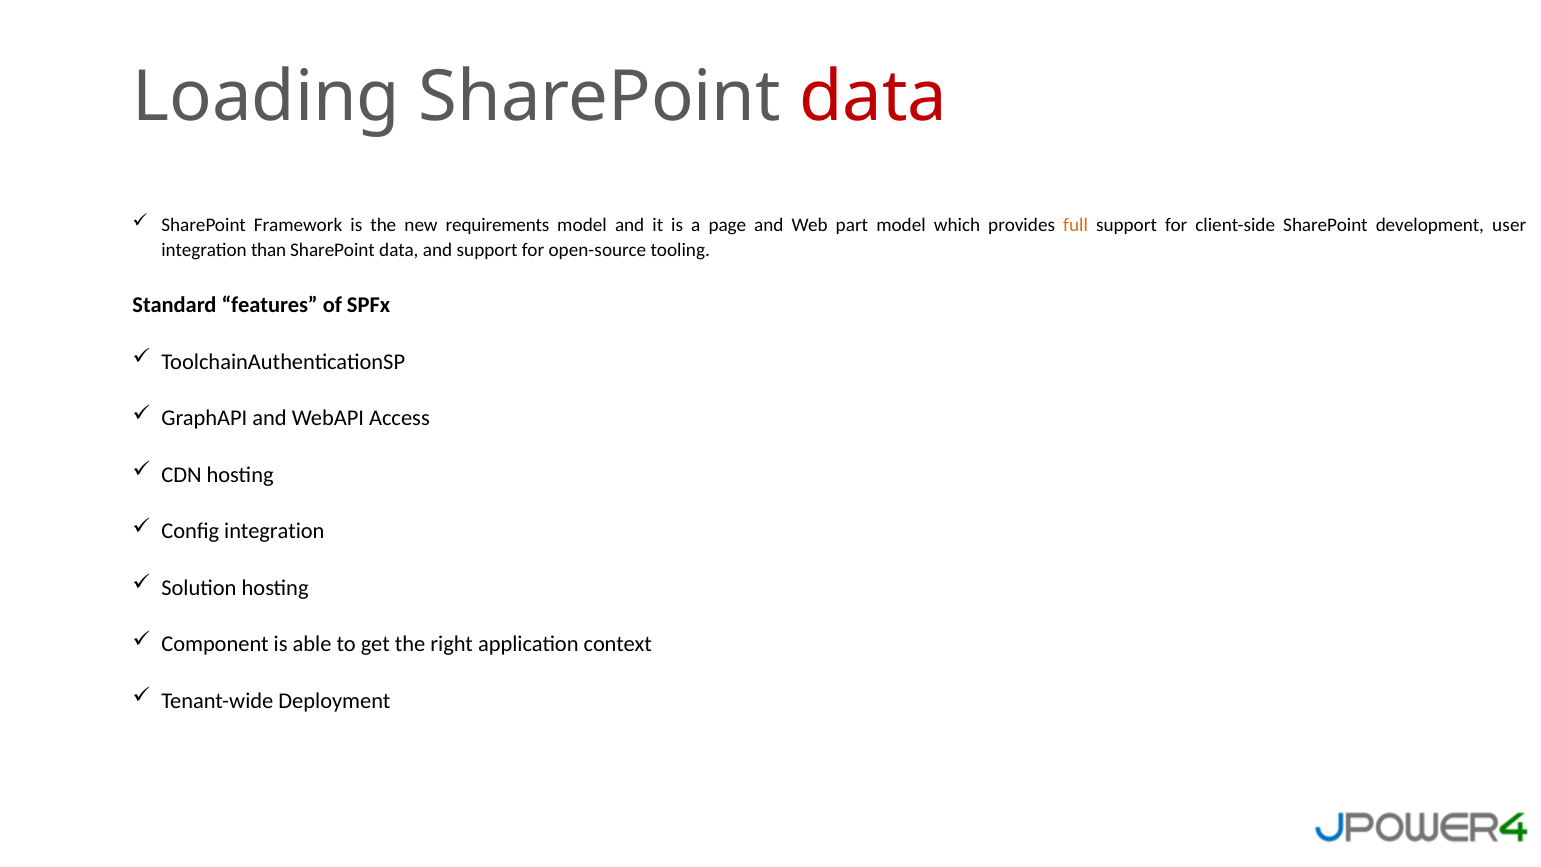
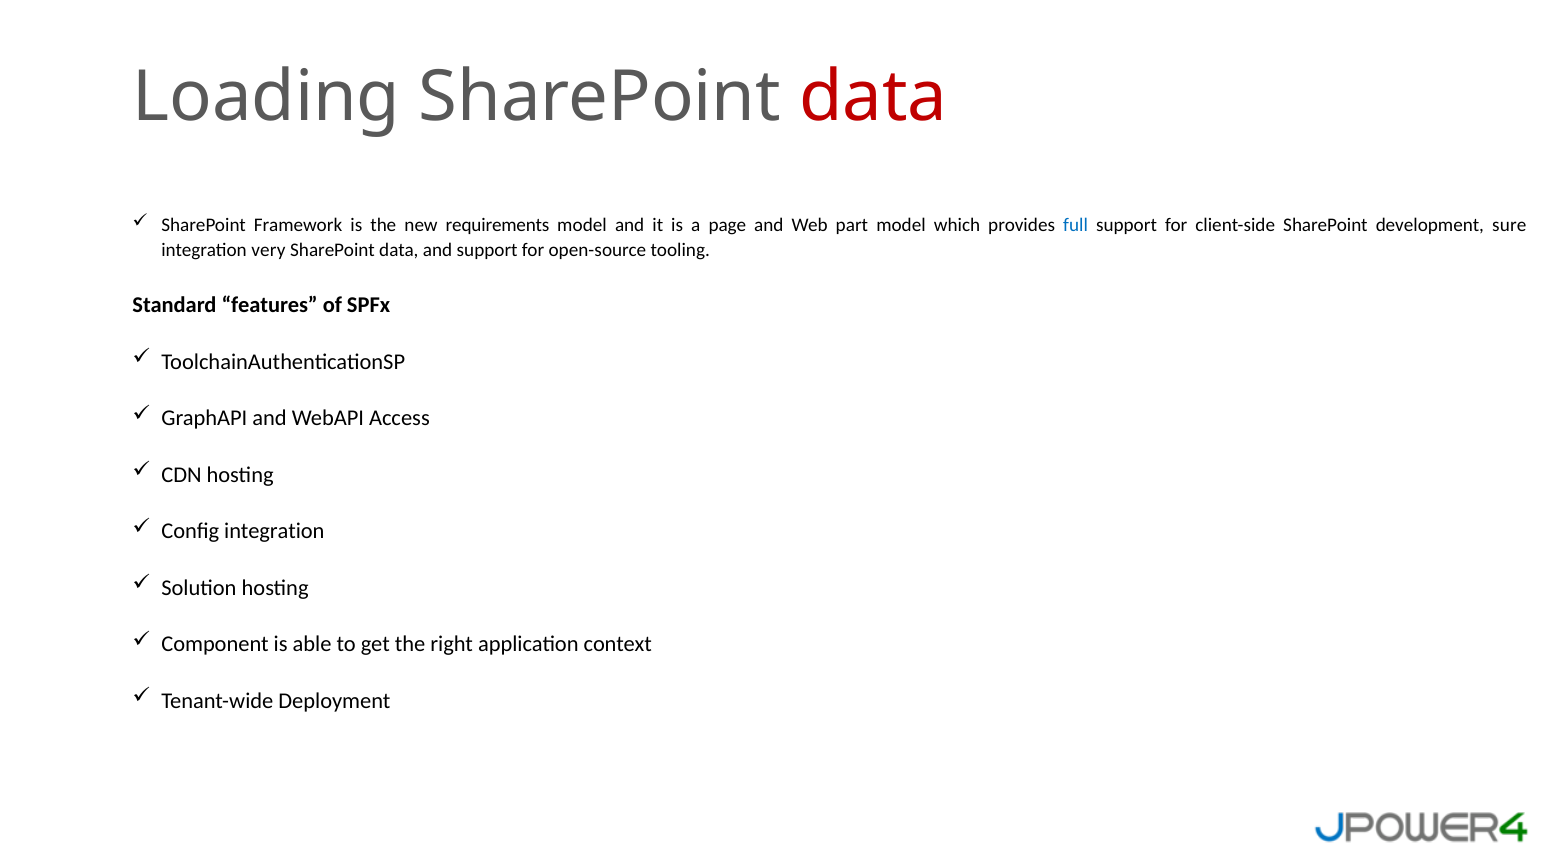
full colour: orange -> blue (1076, 225)
user: user -> sure (1509, 225)
than: than -> very (268, 250)
